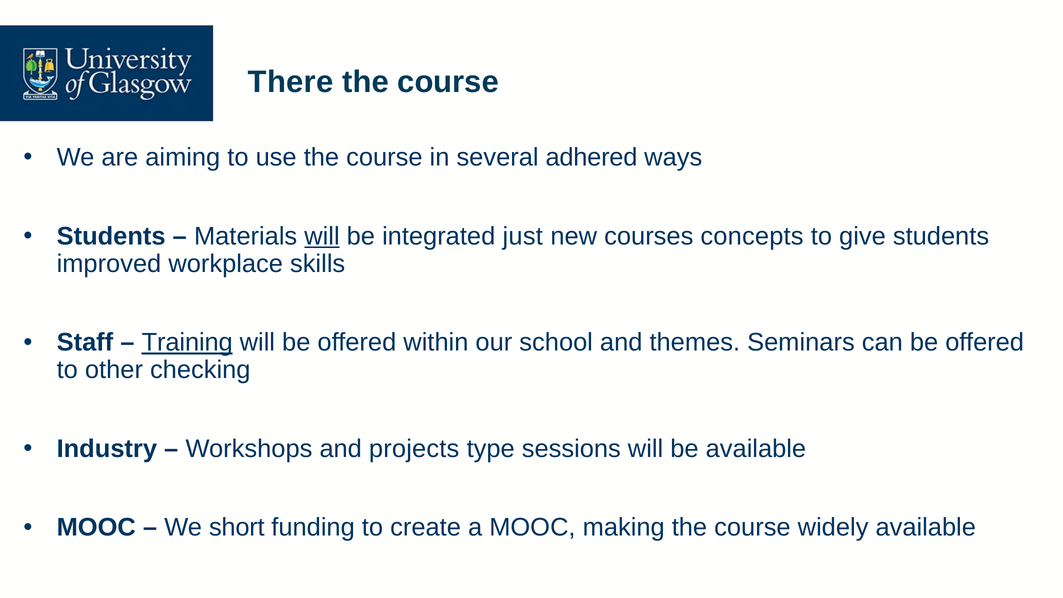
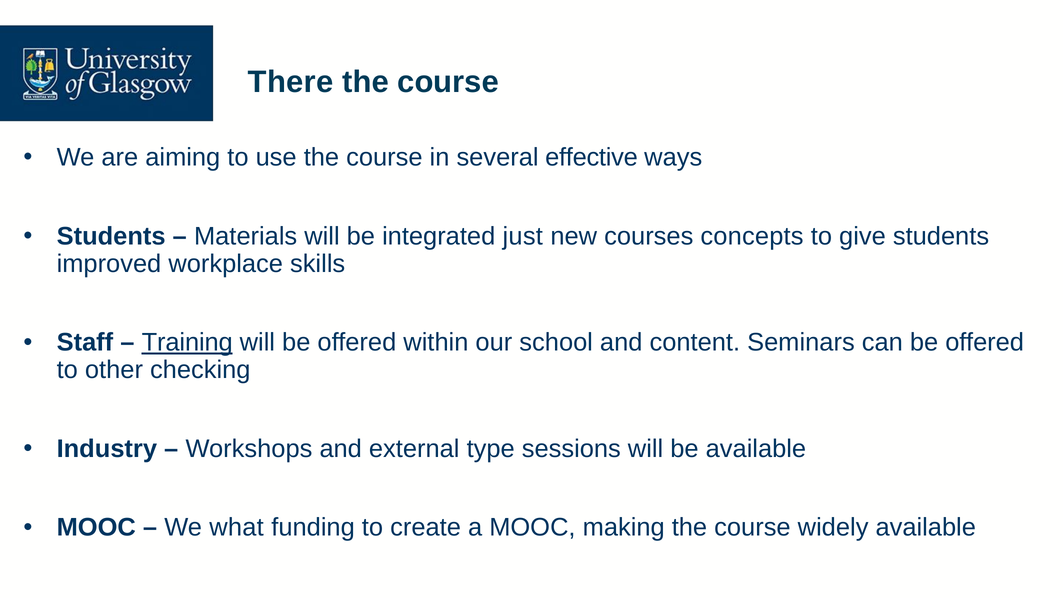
adhered: adhered -> effective (591, 158)
will underline: present -> none (322, 236)
themes: themes -> content (695, 343)
projects: projects -> external (414, 449)
short: short -> what (237, 528)
